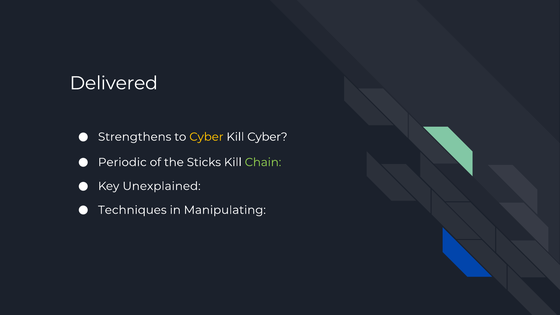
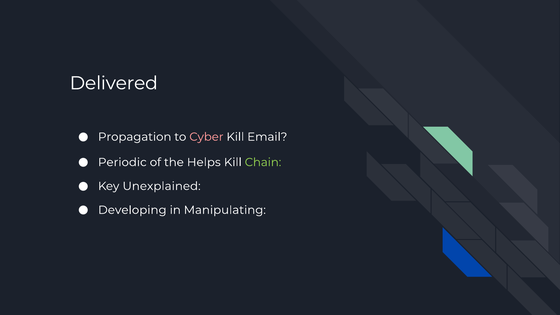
Strengthens: Strengthens -> Propagation (135, 137)
Cyber colour: yellow -> pink (206, 137)
Kill Cyber: Cyber -> Email (267, 137)
Sticks: Sticks -> Helps (204, 162)
Techniques: Techniques -> Developing (132, 210)
